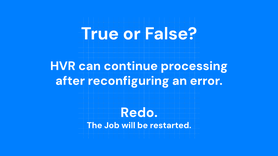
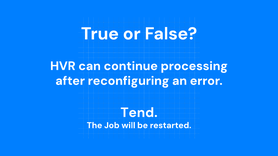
Redo: Redo -> Tend (139, 113)
